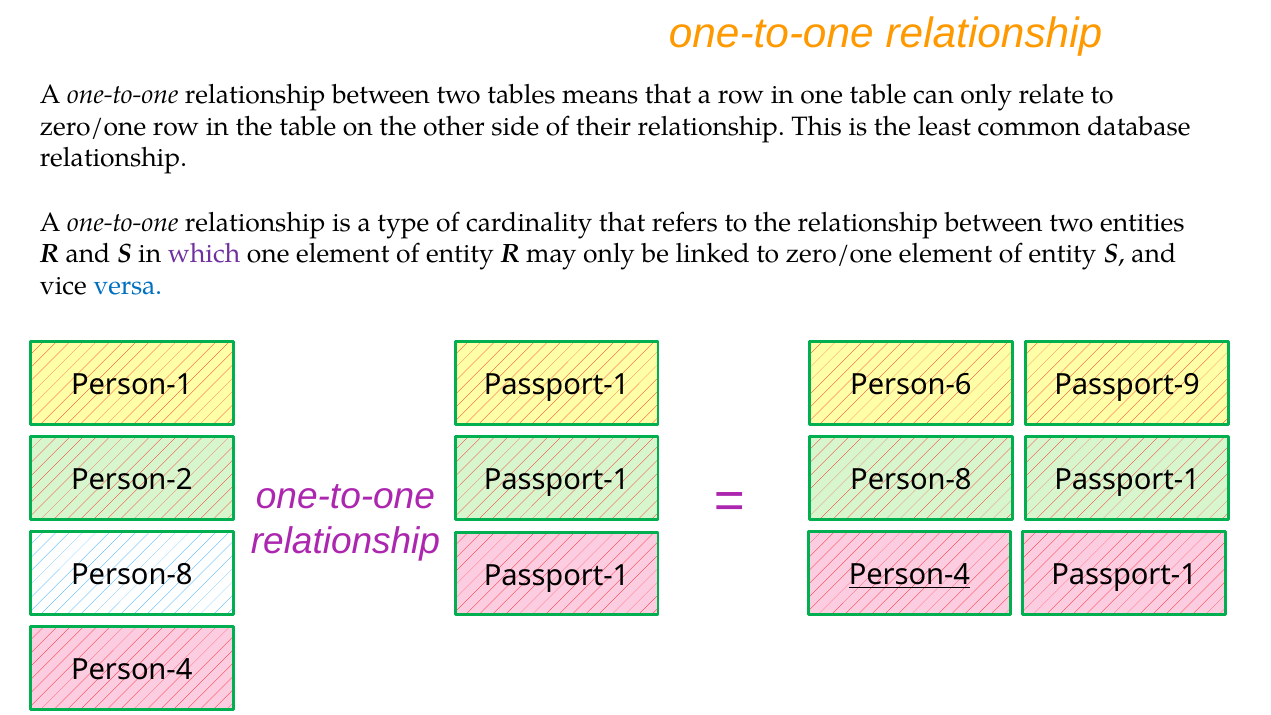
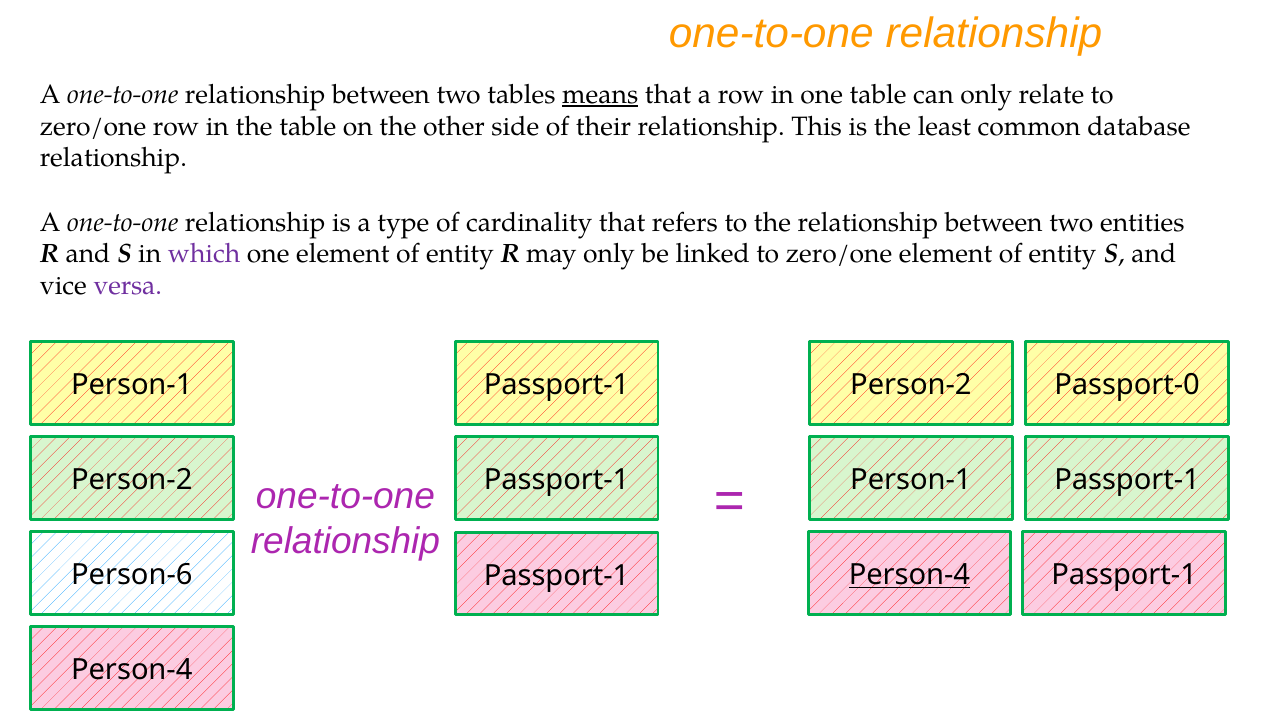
means underline: none -> present (600, 95)
versa colour: blue -> purple (128, 286)
Passport-1 Person-6: Person-6 -> Person-2 (911, 385)
Passport-9: Passport-9 -> Passport-0 (1127, 385)
Person-2 Passport-1 Person-8: Person-8 -> Person-1 (911, 480)
Person-8: Person-8 -> Person-6 (132, 575)
